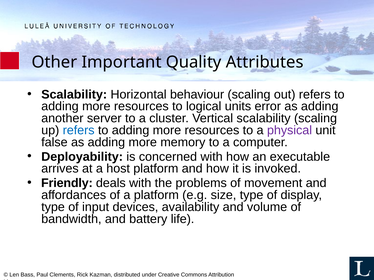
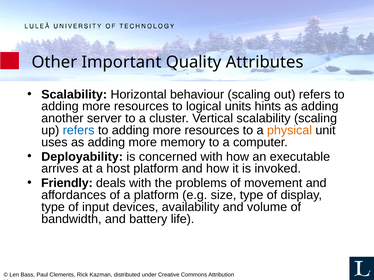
error: error -> hints (268, 107)
physical colour: purple -> orange (290, 131)
false: false -> uses (54, 142)
